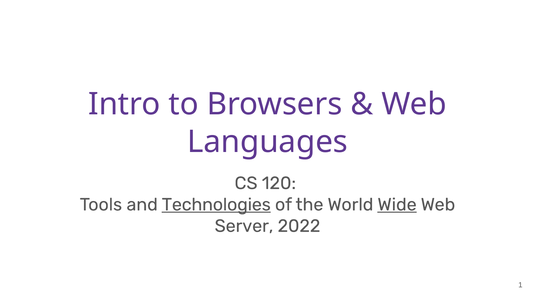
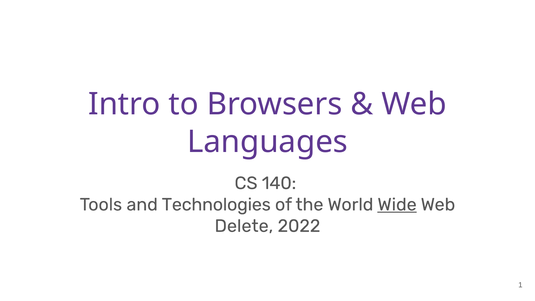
120: 120 -> 140 (279, 183)
Technologies underline: present -> none (216, 205)
Server: Server -> Delete (244, 226)
